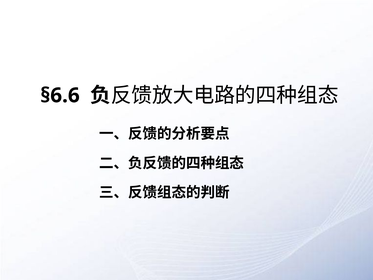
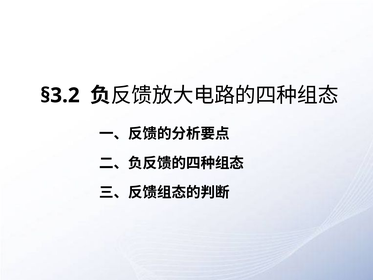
§6.6: §6.6 -> §3.2 (60, 95)
